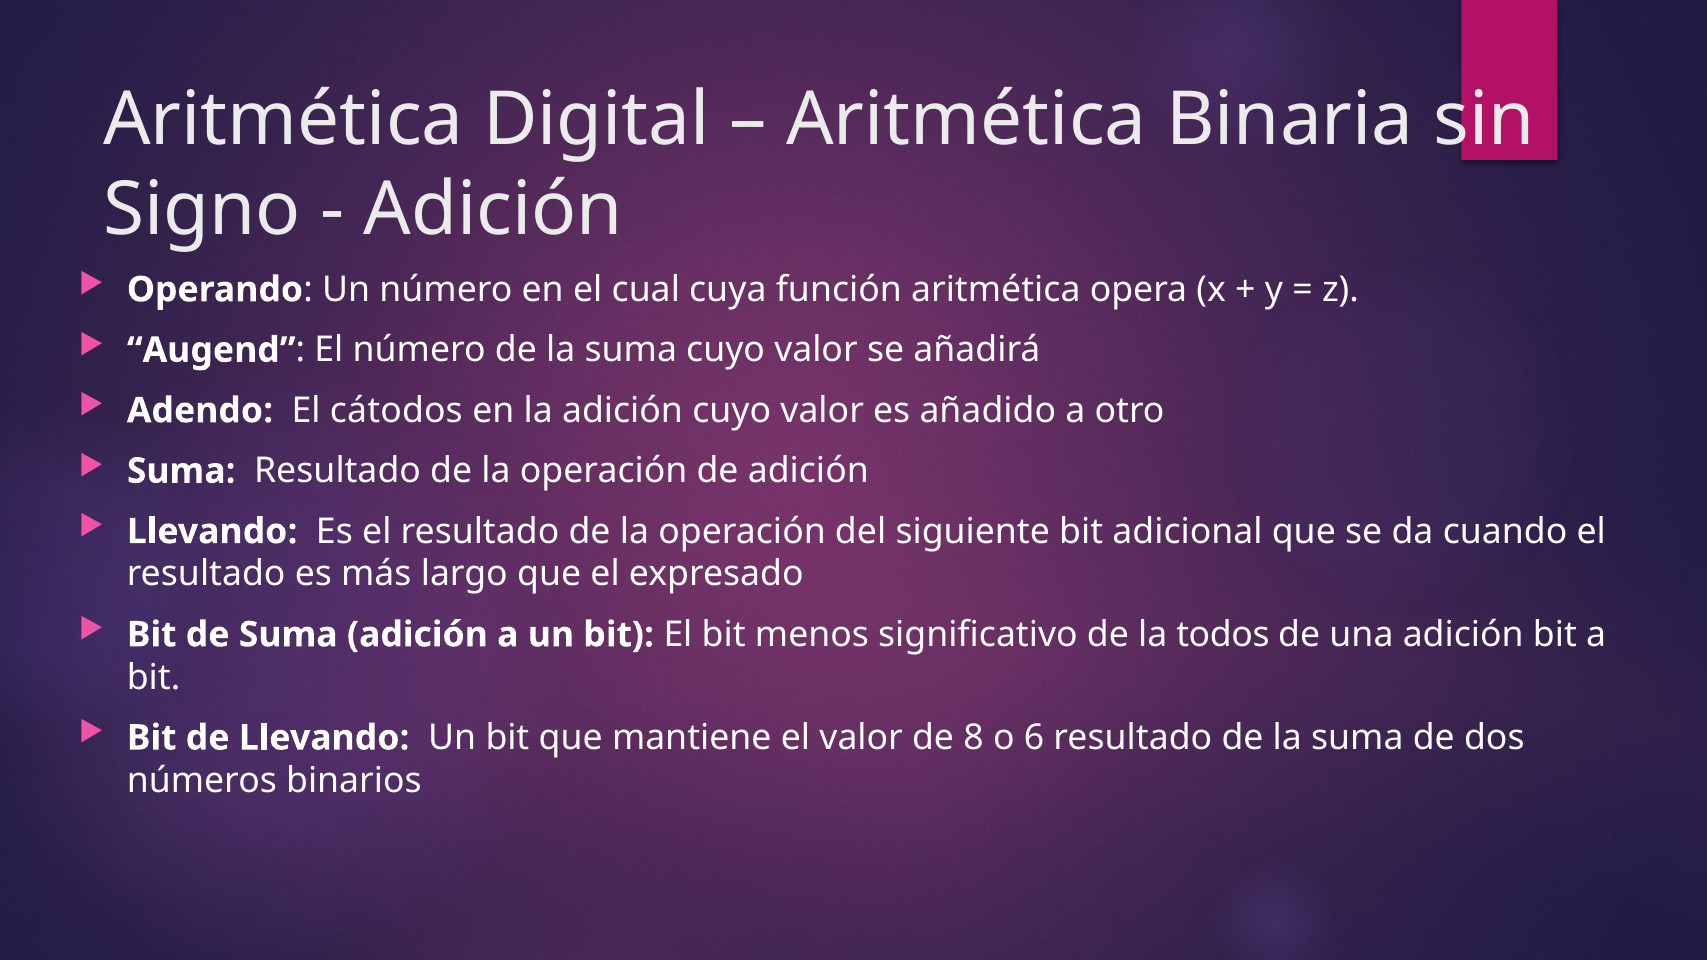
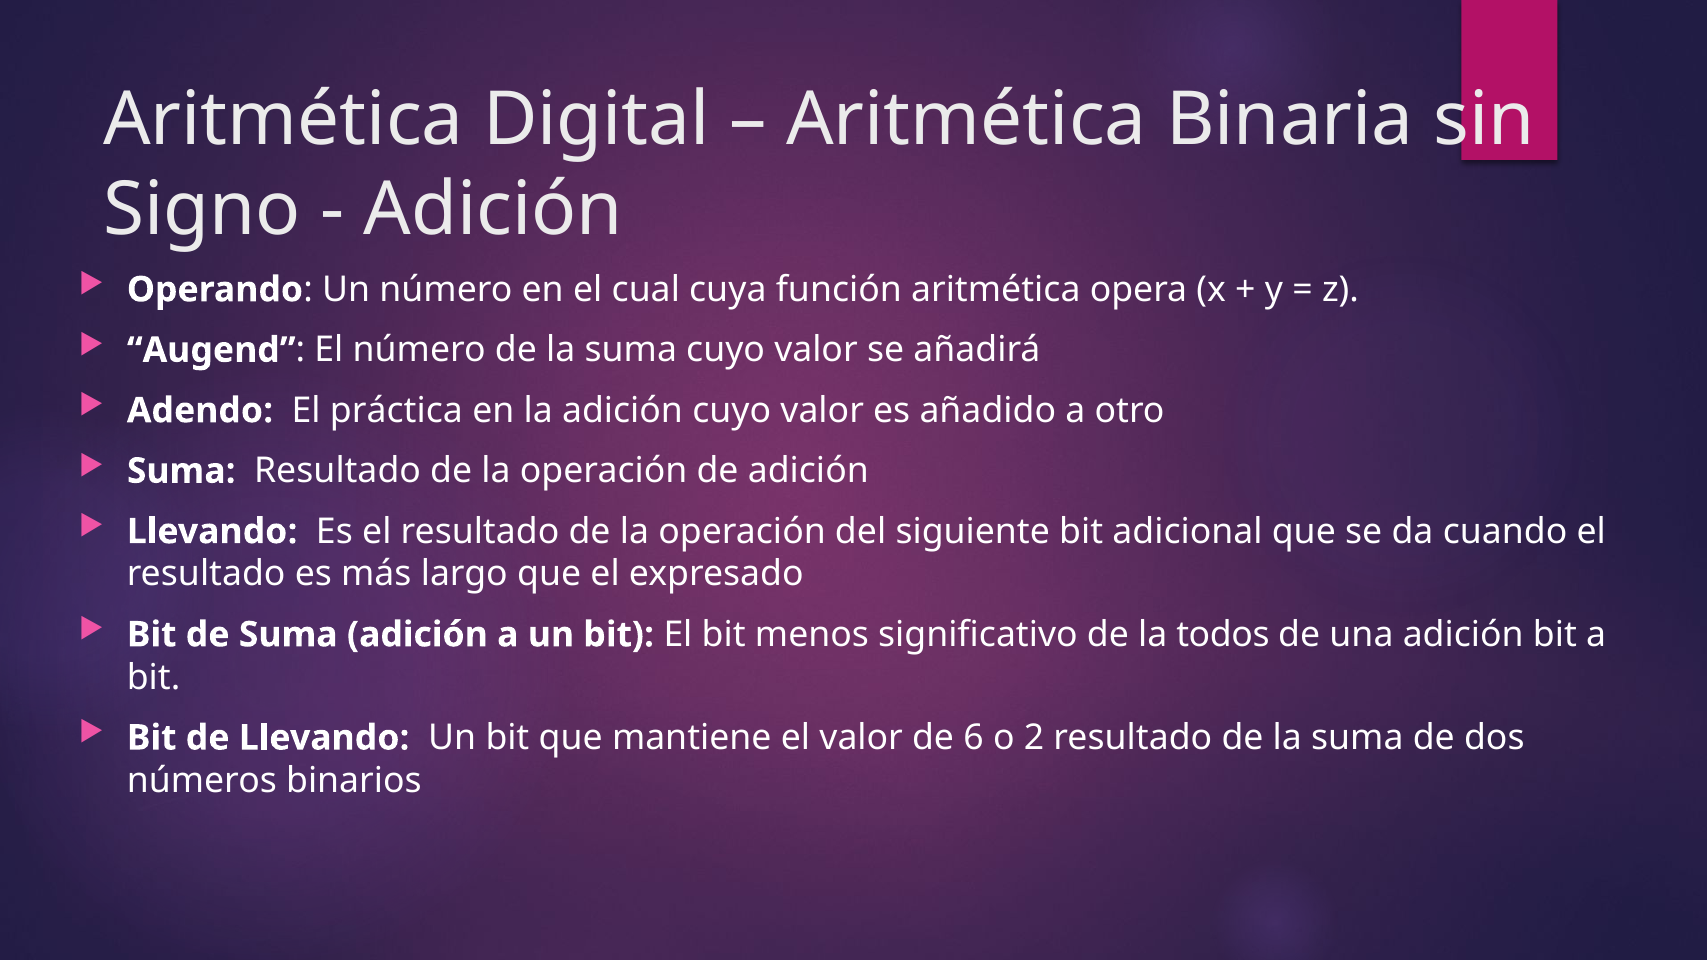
cátodos: cátodos -> práctica (396, 411)
8: 8 -> 6 (974, 738)
6: 6 -> 2 (1034, 738)
